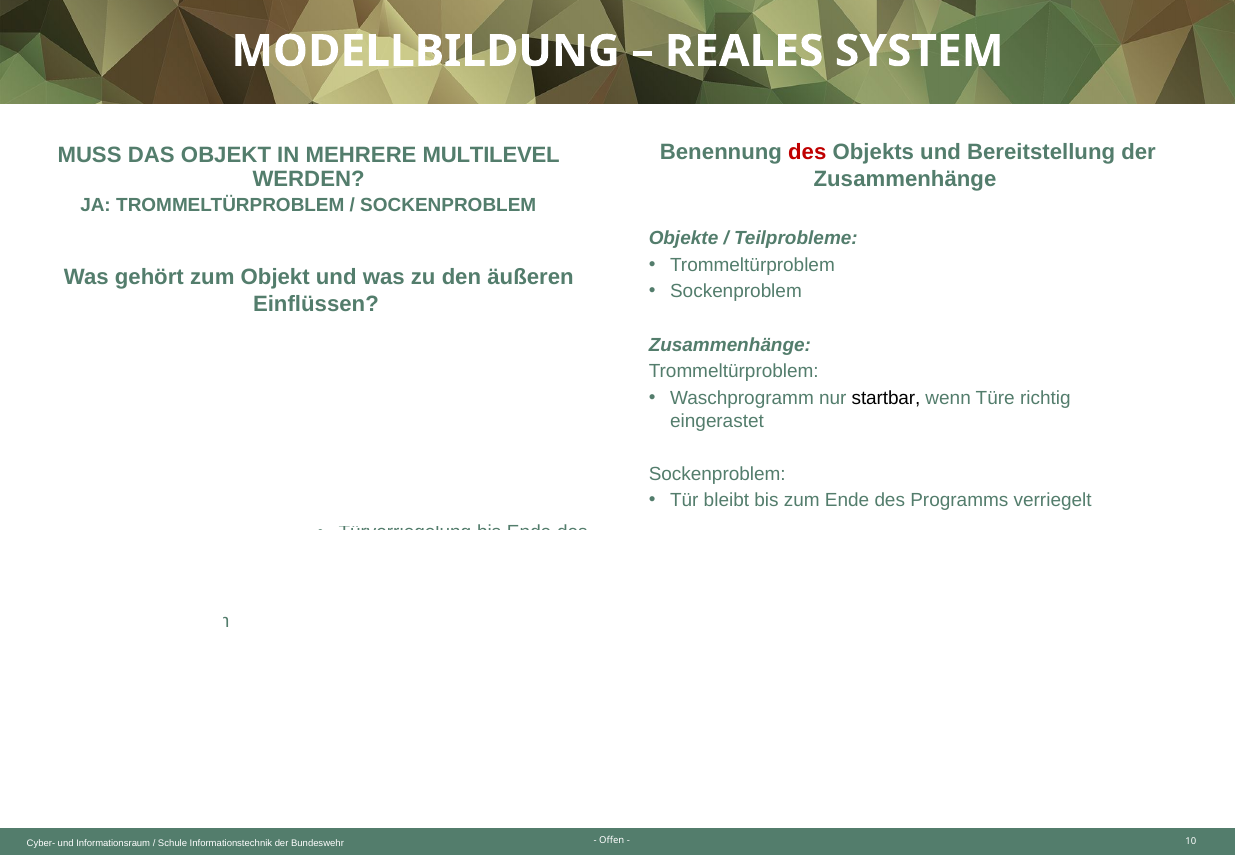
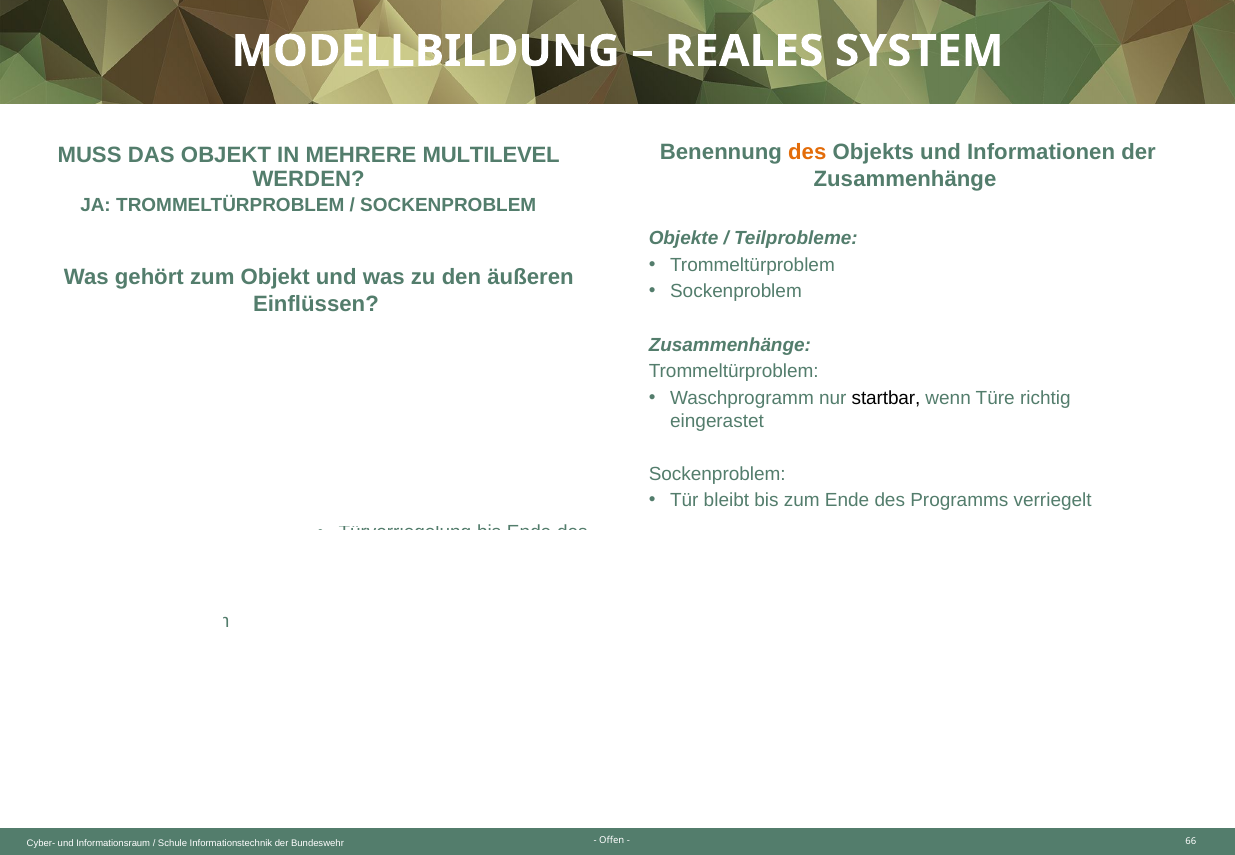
des colour: red -> orange (807, 152)
Bereitstellung: Bereitstellung -> Informationen (1041, 152)
10: 10 -> 66 (1191, 841)
